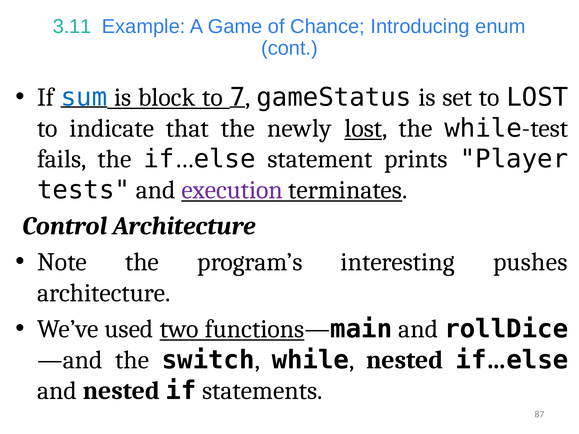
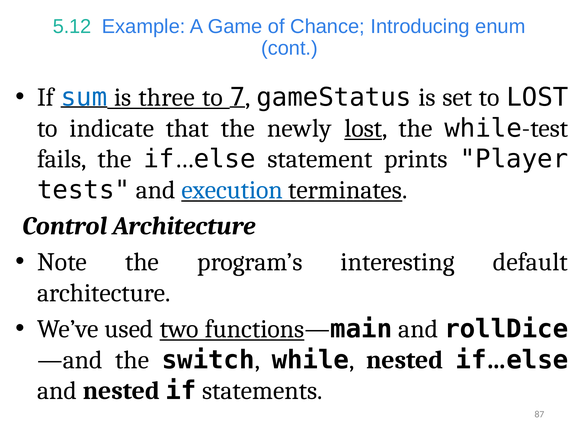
3.11: 3.11 -> 5.12 (72, 26)
block: block -> three (167, 97)
execution colour: purple -> blue (232, 190)
pushes: pushes -> default (530, 262)
